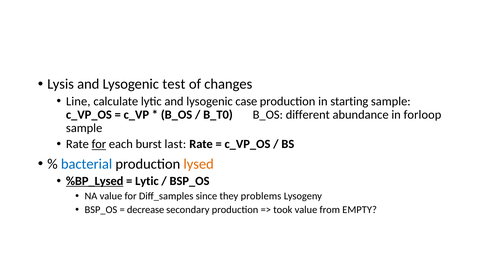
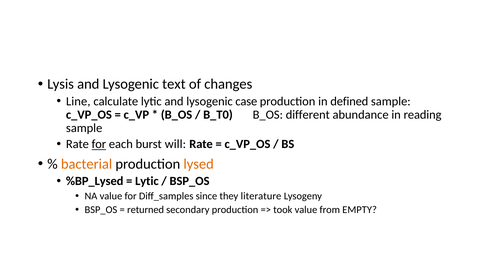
test: test -> text (174, 84)
starting: starting -> defined (349, 101)
forloop: forloop -> reading (423, 115)
last: last -> will (175, 144)
bacterial colour: blue -> orange (87, 164)
%BP_Lysed underline: present -> none (95, 181)
problems: problems -> literature (261, 196)
decrease: decrease -> returned (146, 210)
